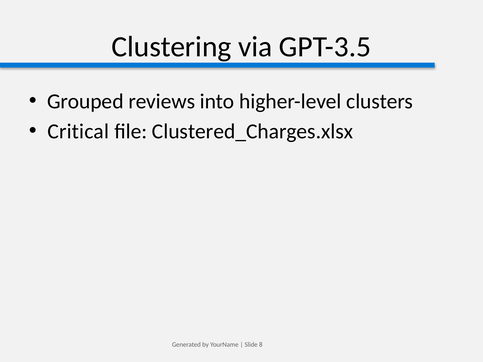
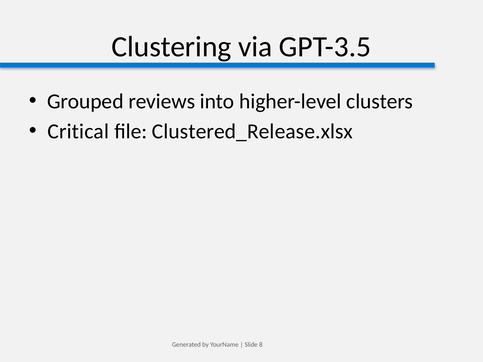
Clustered_Charges.xlsx: Clustered_Charges.xlsx -> Clustered_Release.xlsx (252, 131)
